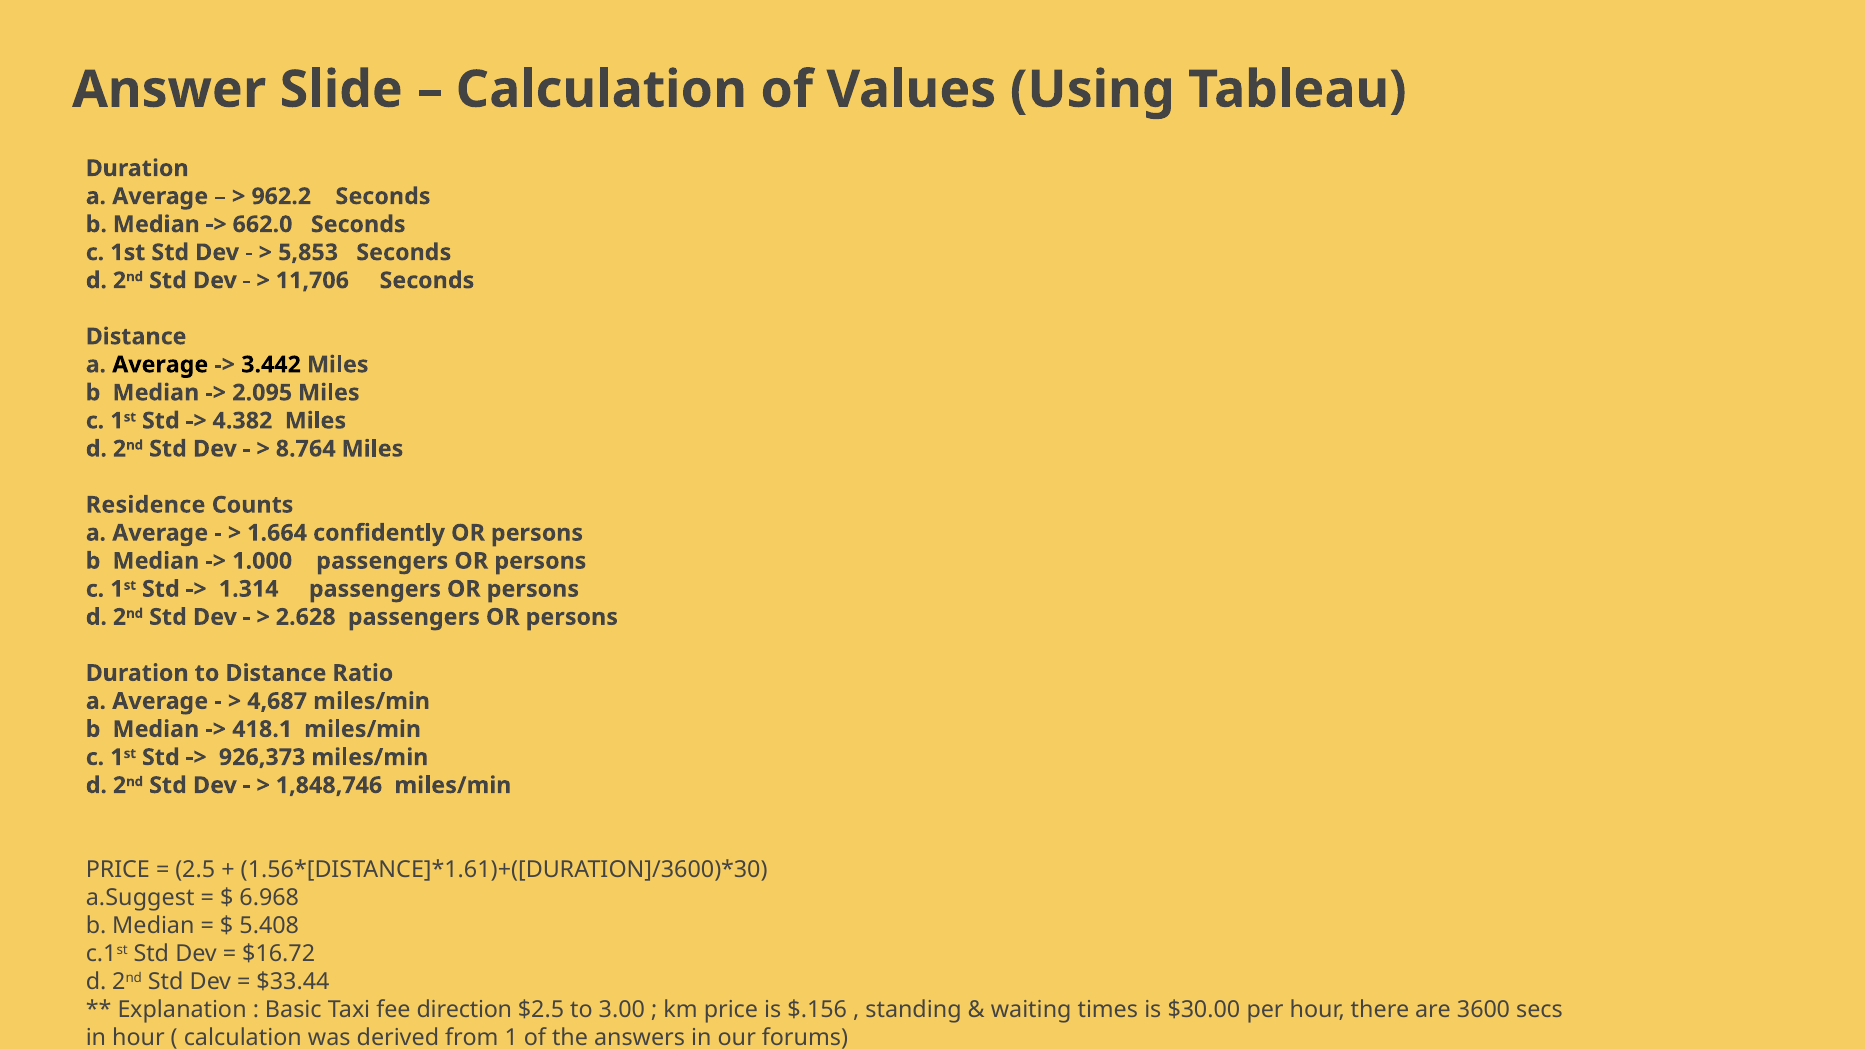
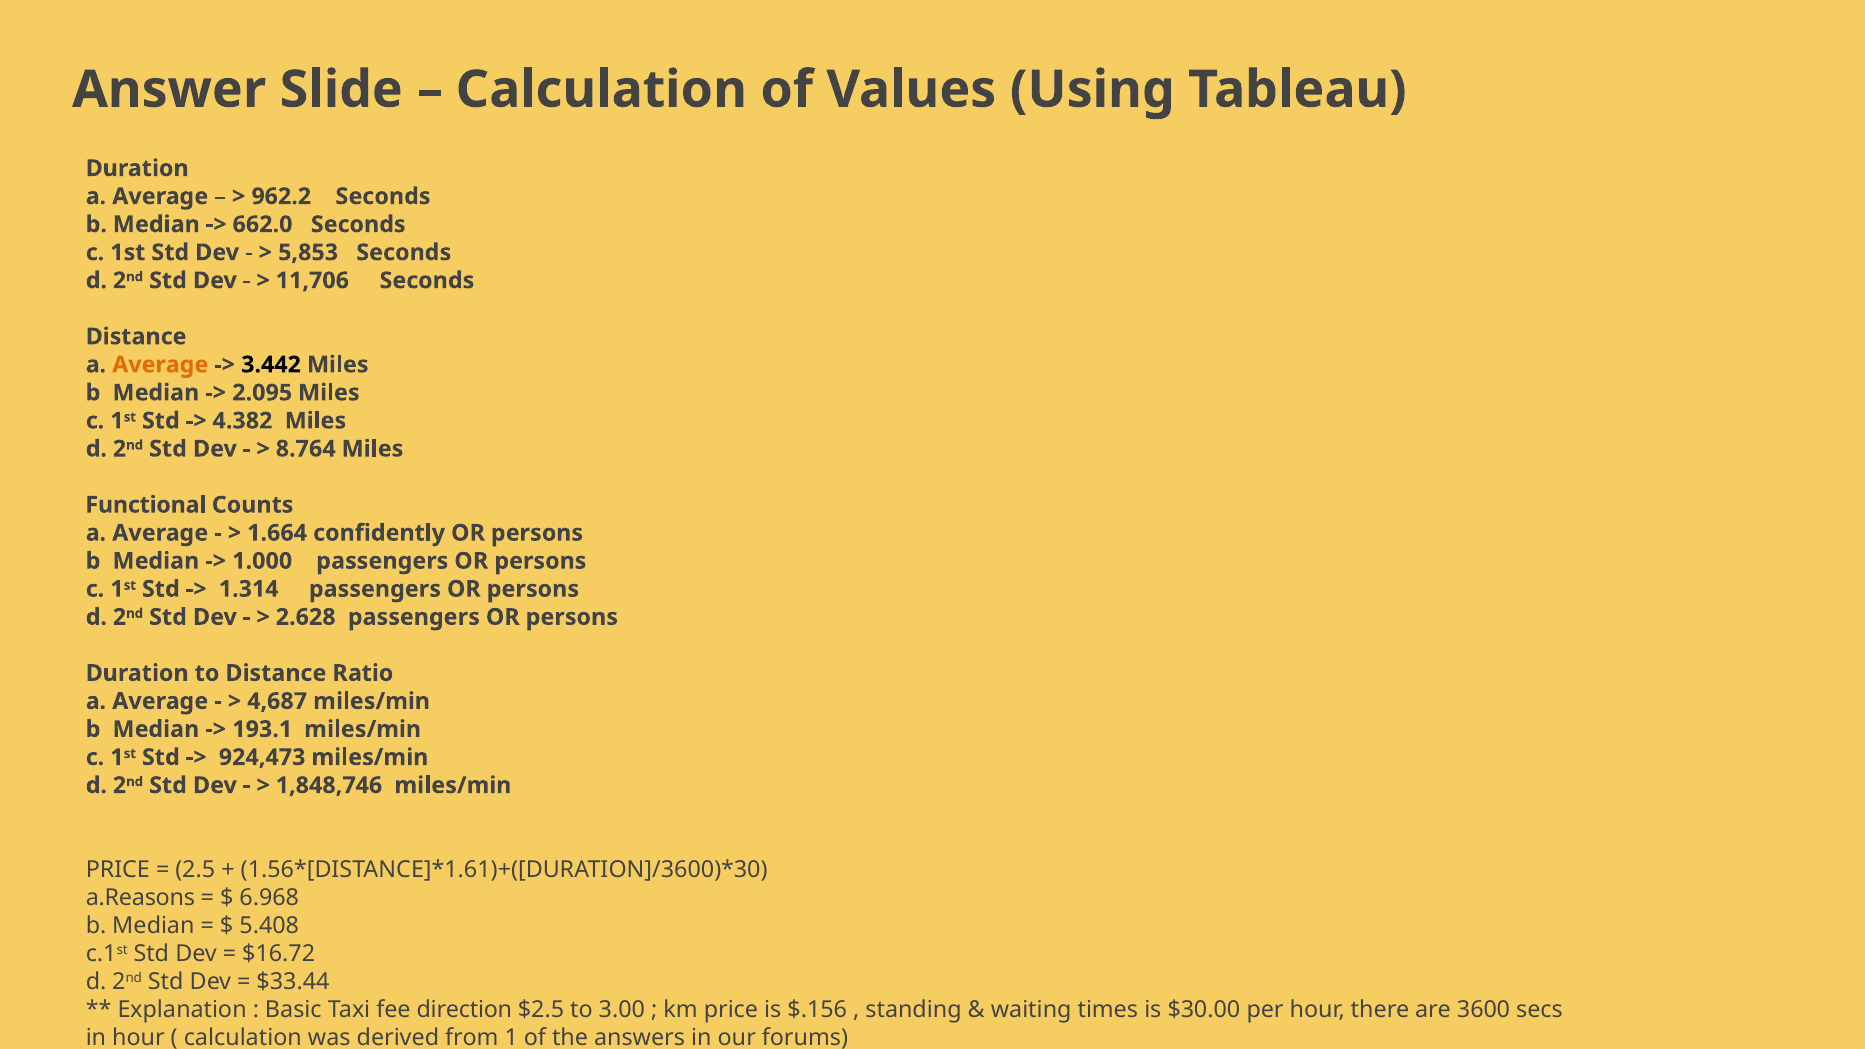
Average colour: black -> orange (160, 365)
Residence: Residence -> Functional (146, 505)
418.1: 418.1 -> 193.1 (262, 729)
926,373: 926,373 -> 924,473 (262, 757)
a.Suggest: a.Suggest -> a.Reasons (140, 898)
